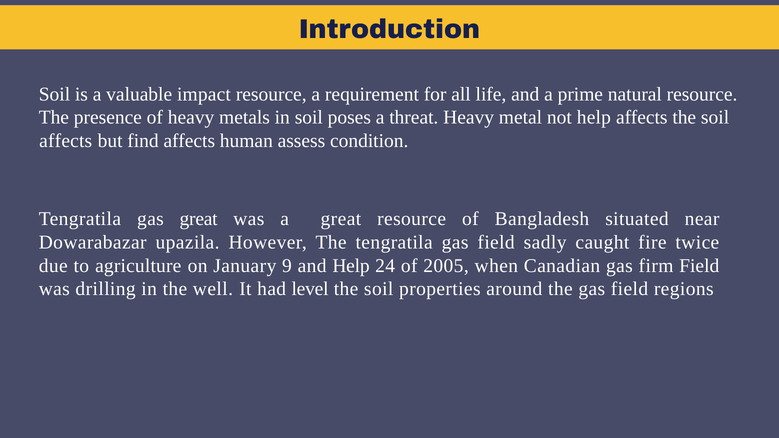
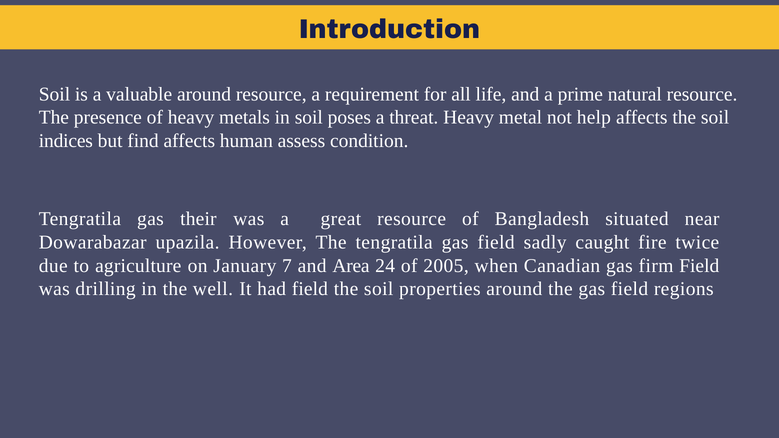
valuable impact: impact -> around (204, 94)
affects: affects -> indices (66, 141)
gas great: great -> their (198, 219)
9: 9 -> 7 (287, 266)
and Help: Help -> Area (351, 266)
had level: level -> field (310, 289)
